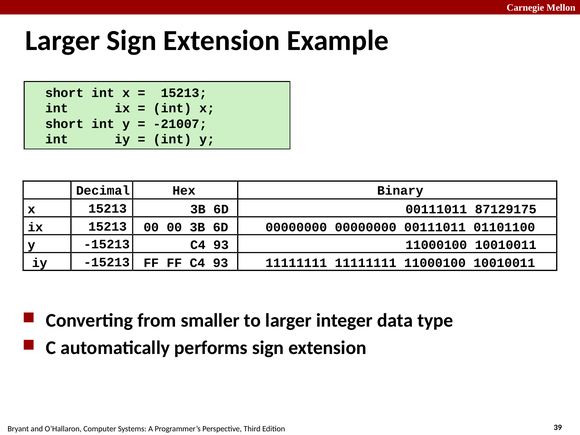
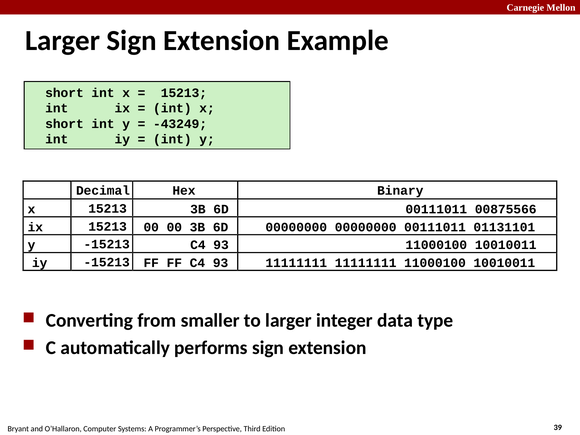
-21007: -21007 -> -43249 (180, 124)
87129175: 87129175 -> 00875566 (506, 209)
01101100: 01101100 -> 01131101 (504, 227)
